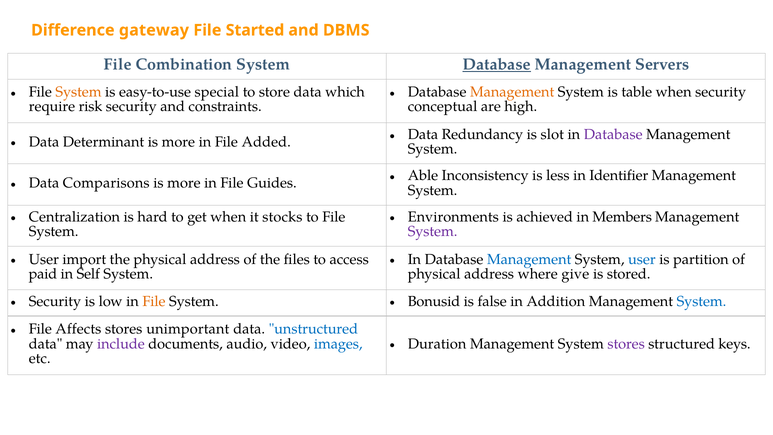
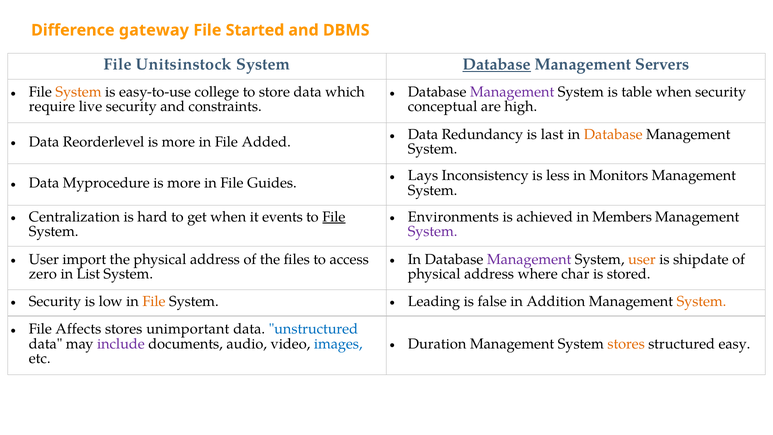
Combination: Combination -> Unitsinstock (184, 64)
special: special -> college (217, 92)
Management colour: orange -> purple (512, 92)
risk: risk -> live (91, 107)
slot: slot -> last (552, 134)
Database colour: purple -> orange (613, 134)
Determinant: Determinant -> Reorderlevel (104, 142)
Able: Able -> Lays (423, 176)
Identifier: Identifier -> Monitors (619, 176)
Comparisons: Comparisons -> Myprocedure (106, 183)
stocks: stocks -> events (283, 217)
File underline: none -> present (334, 217)
Management colour: blue -> purple (529, 259)
user colour: blue -> orange (642, 259)
partition: partition -> shipdate (701, 259)
paid: paid -> zero (43, 274)
Self: Self -> List (88, 274)
give: give -> char (575, 274)
Bonusid: Bonusid -> Leading (434, 301)
System colour: blue -> orange (702, 301)
stores colour: purple -> orange (626, 344)
keys: keys -> easy (734, 344)
